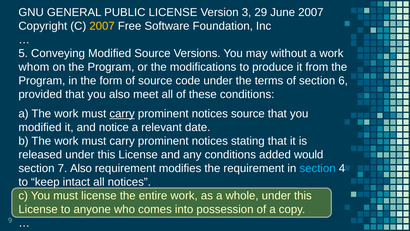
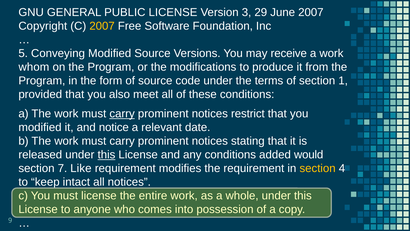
without: without -> receive (289, 53)
6: 6 -> 1 (343, 81)
notices source: source -> restrict (248, 113)
this underline: none -> present (106, 154)
7 Also: Also -> Like (81, 168)
section colour: light blue -> yellow (318, 168)
